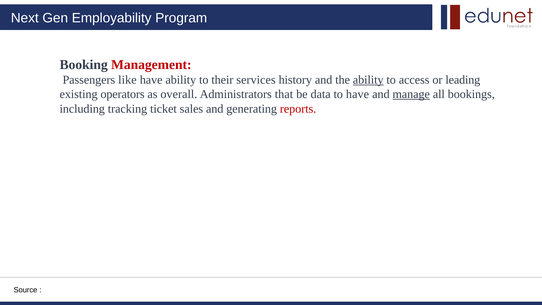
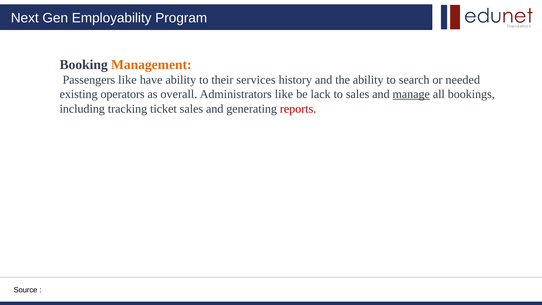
Management colour: red -> orange (151, 65)
ability underline: present -> none (368, 80)
access: access -> search (414, 80)
leading: leading -> needed (463, 80)
Administrators that: that -> like (284, 94)
data: data -> lack (321, 94)
to have: have -> sales (358, 94)
